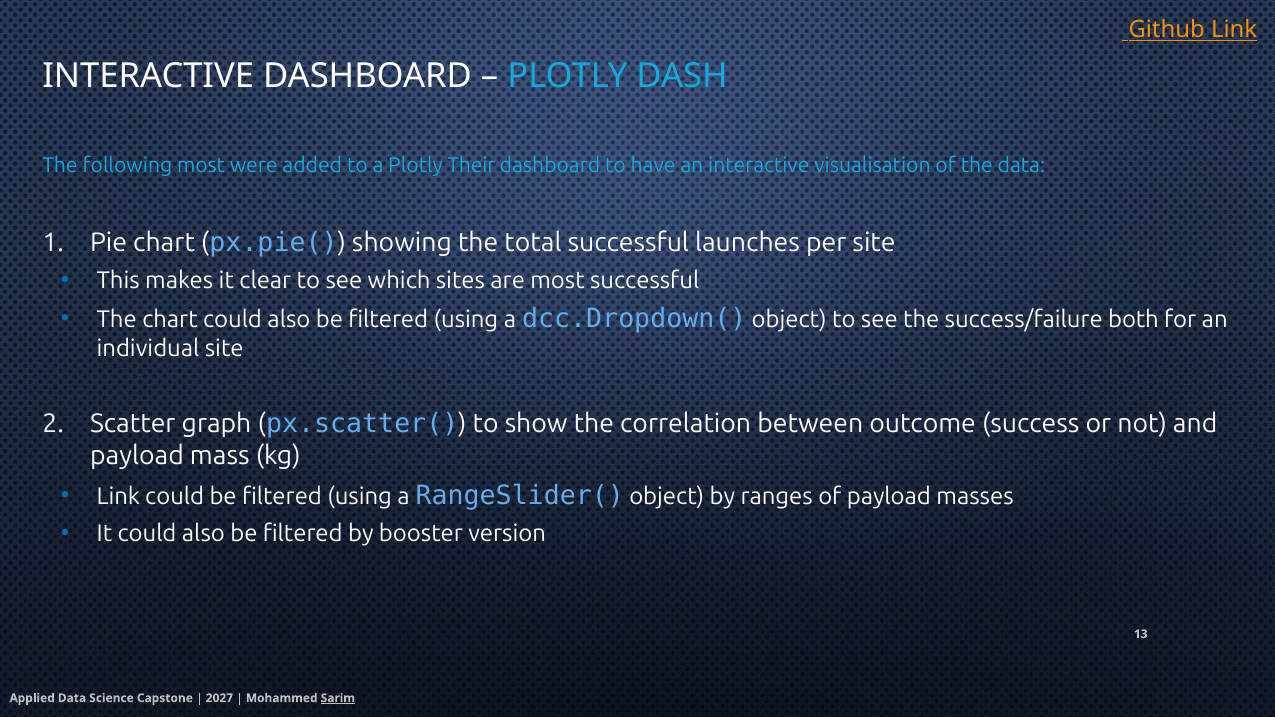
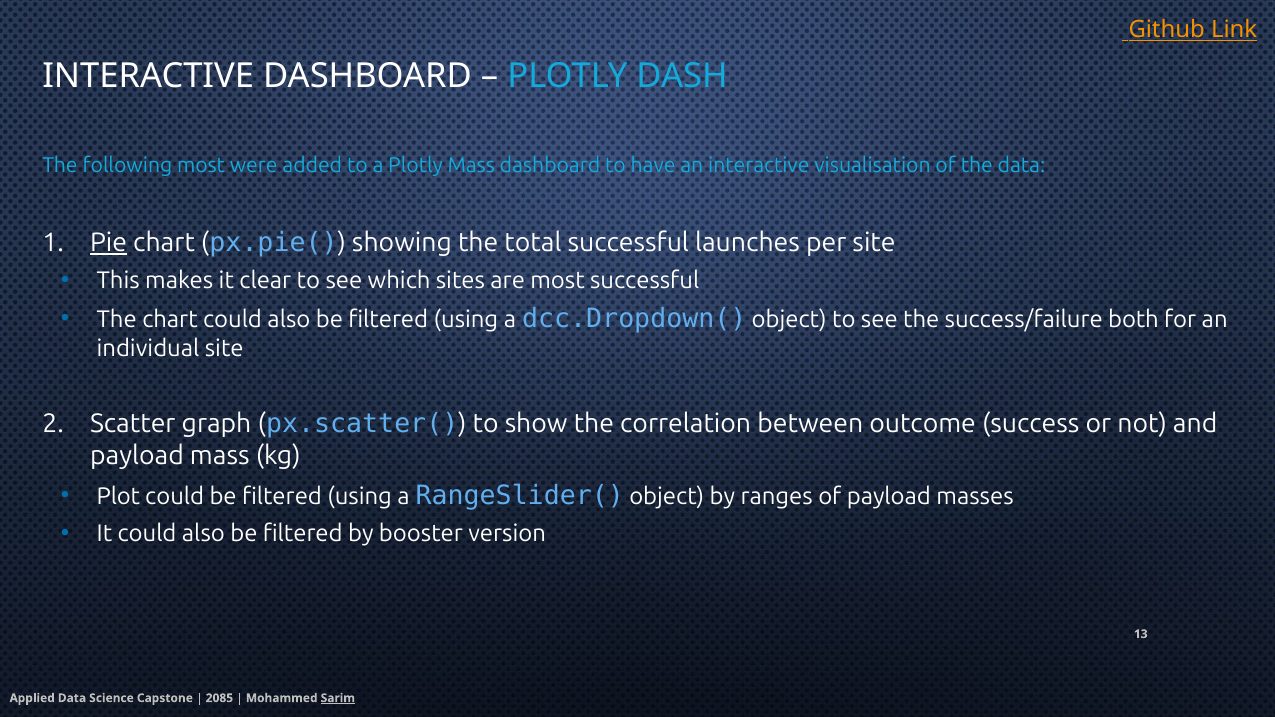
Plotly Their: Their -> Mass (471, 166)
Pie underline: none -> present (109, 243)
Link: Link -> Plot (118, 497)
2027: 2027 -> 2085 (219, 698)
